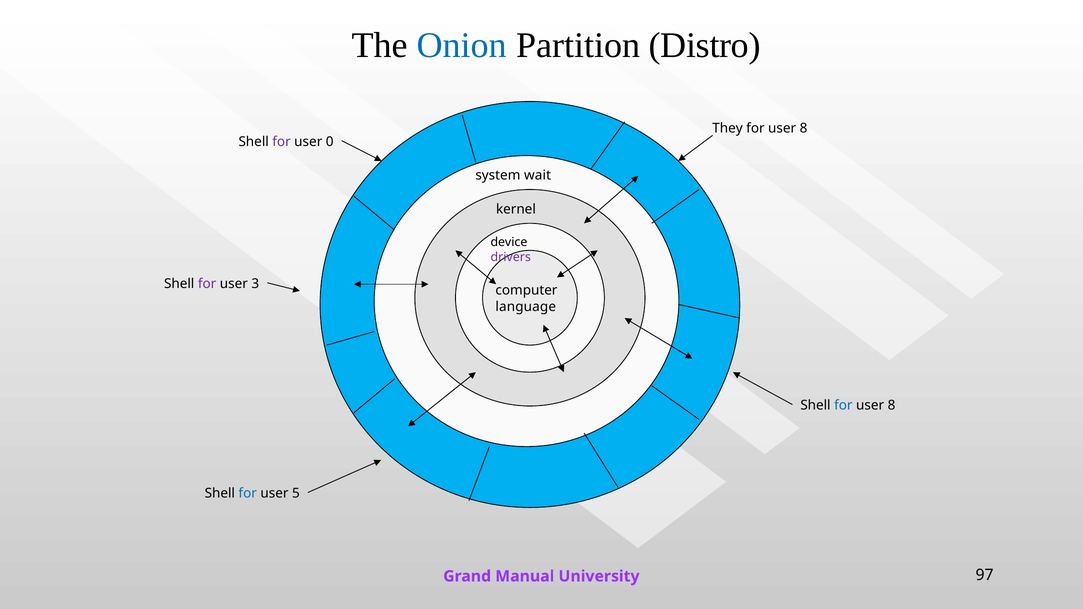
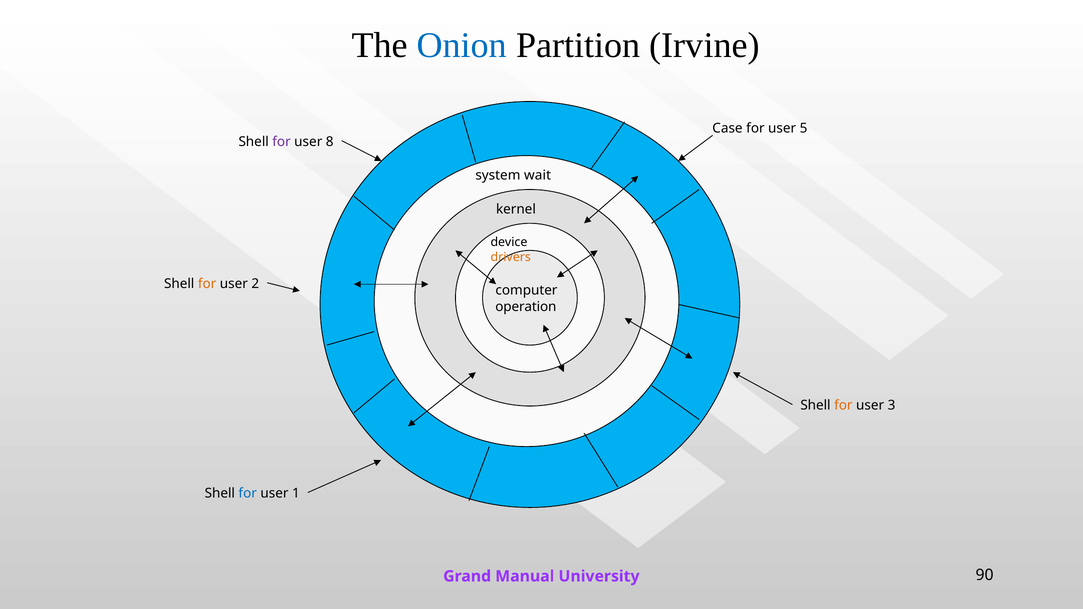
Distro: Distro -> Irvine (704, 45)
They: They -> Case (727, 128)
8: 8 -> 5 (804, 128)
0: 0 -> 8 (330, 142)
drivers colour: purple -> orange (511, 257)
for colour: purple -> orange (207, 284)
3: 3 -> 2 (255, 284)
language: language -> operation (526, 307)
for colour: blue -> orange (843, 406)
8: 8 -> 3 (892, 406)
5: 5 -> 1 (296, 494)
97: 97 -> 90 (985, 575)
